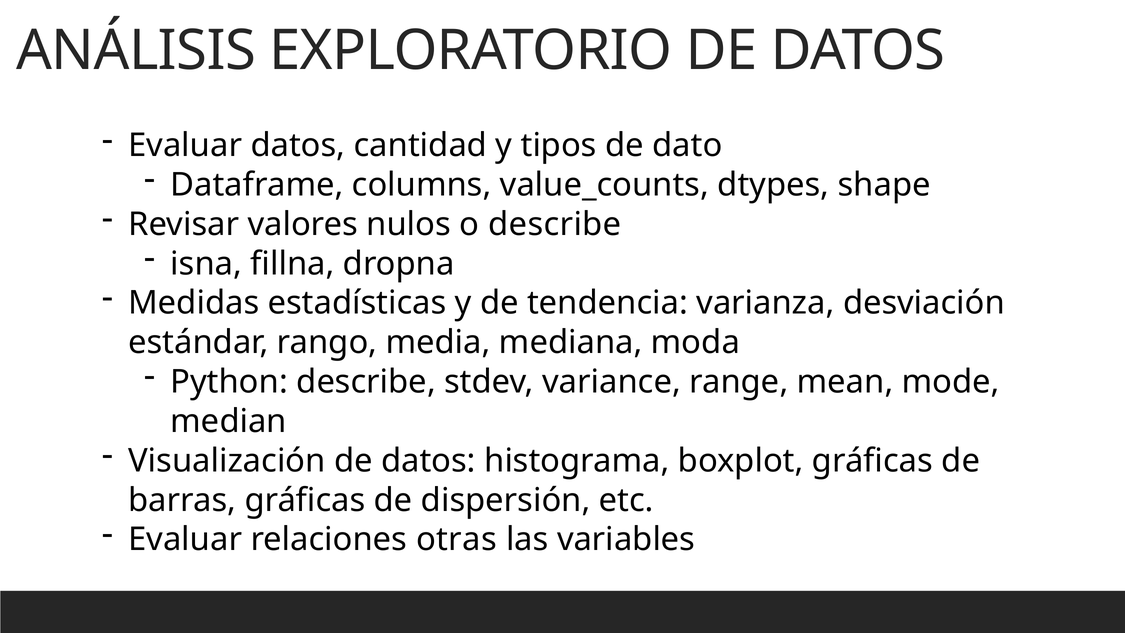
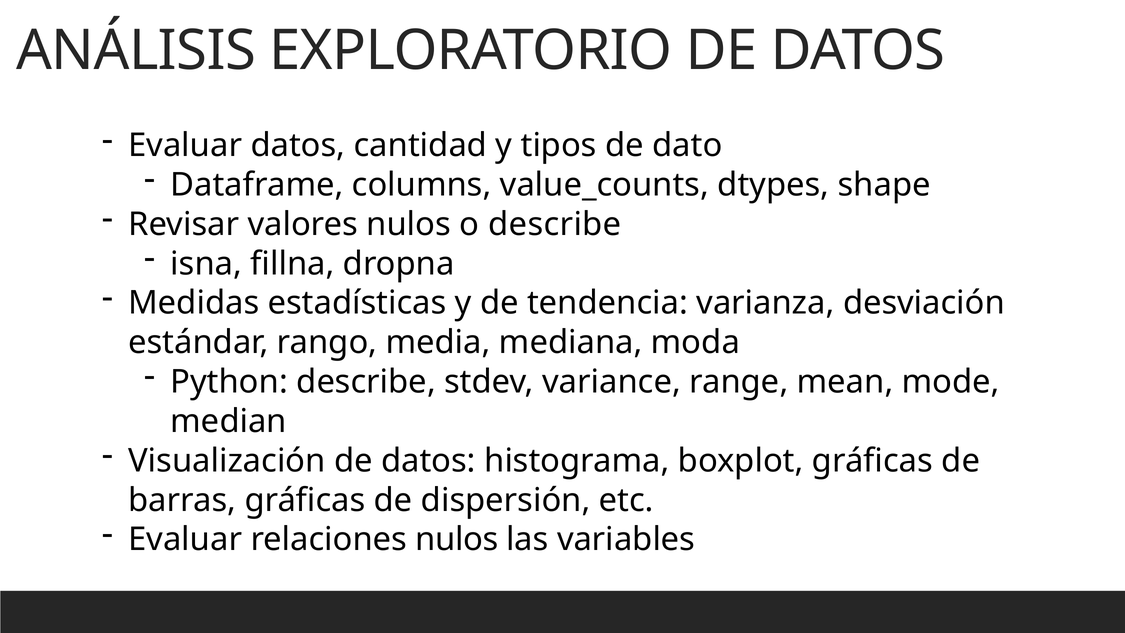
relaciones otras: otras -> nulos (457, 539)
